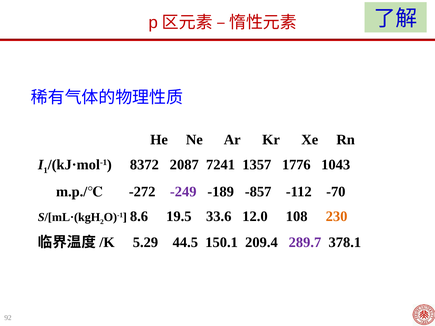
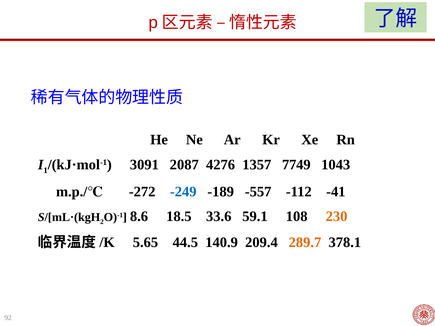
8372: 8372 -> 3091 (144, 165)
7241: 7241 -> 4276 (221, 165)
1776: 1776 -> 7749 (296, 165)
-249 colour: purple -> blue (183, 192)
-857: -857 -> -557 (258, 192)
-70: -70 -> -41 (336, 192)
19.5: 19.5 -> 18.5 (179, 217)
12.0: 12.0 -> 59.1 (255, 217)
5.29: 5.29 -> 5.65 (145, 243)
150.1: 150.1 -> 140.9 (222, 243)
289.7 colour: purple -> orange (305, 243)
